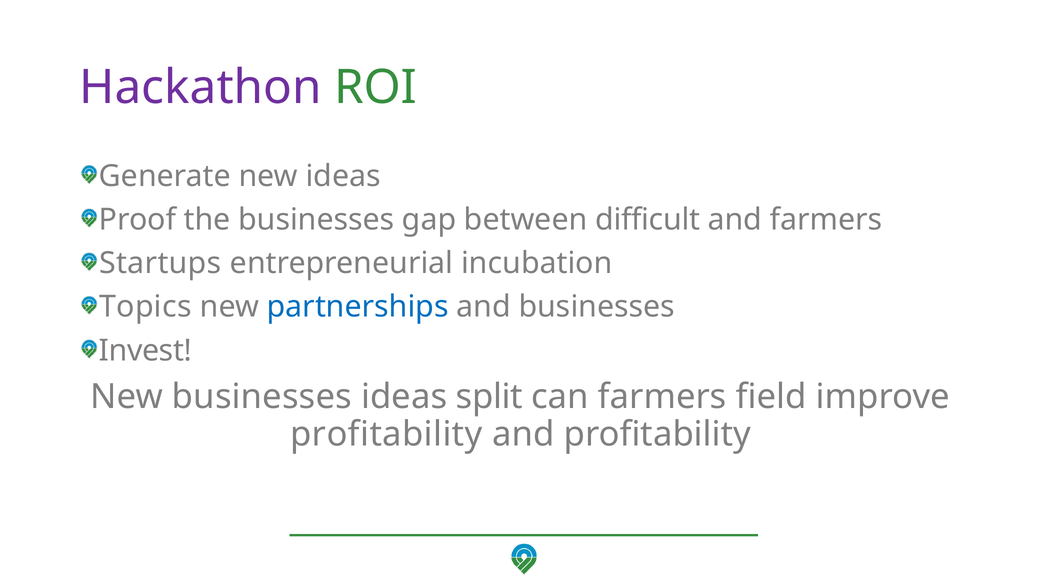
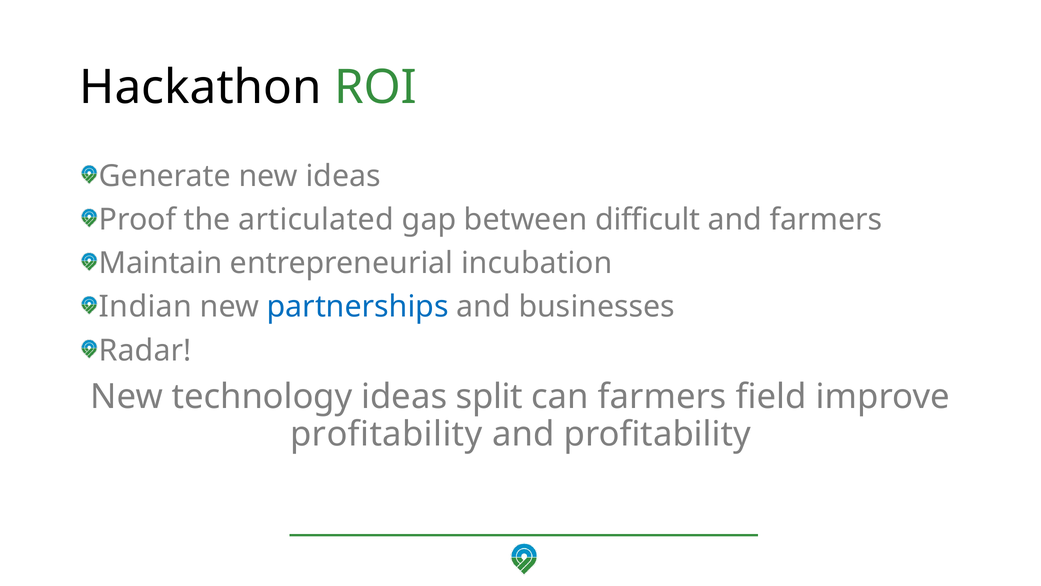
Hackathon colour: purple -> black (200, 87)
the businesses: businesses -> articulated (316, 220)
Startups: Startups -> Maintain (161, 263)
Topics: Topics -> Indian (145, 307)
Invest: Invest -> Radar (145, 350)
New businesses: businesses -> technology (262, 396)
